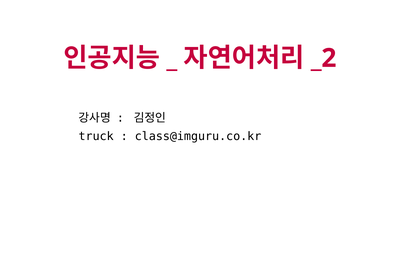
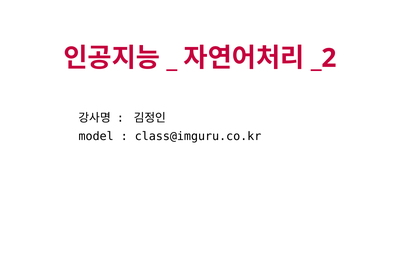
truck: truck -> model (96, 136)
